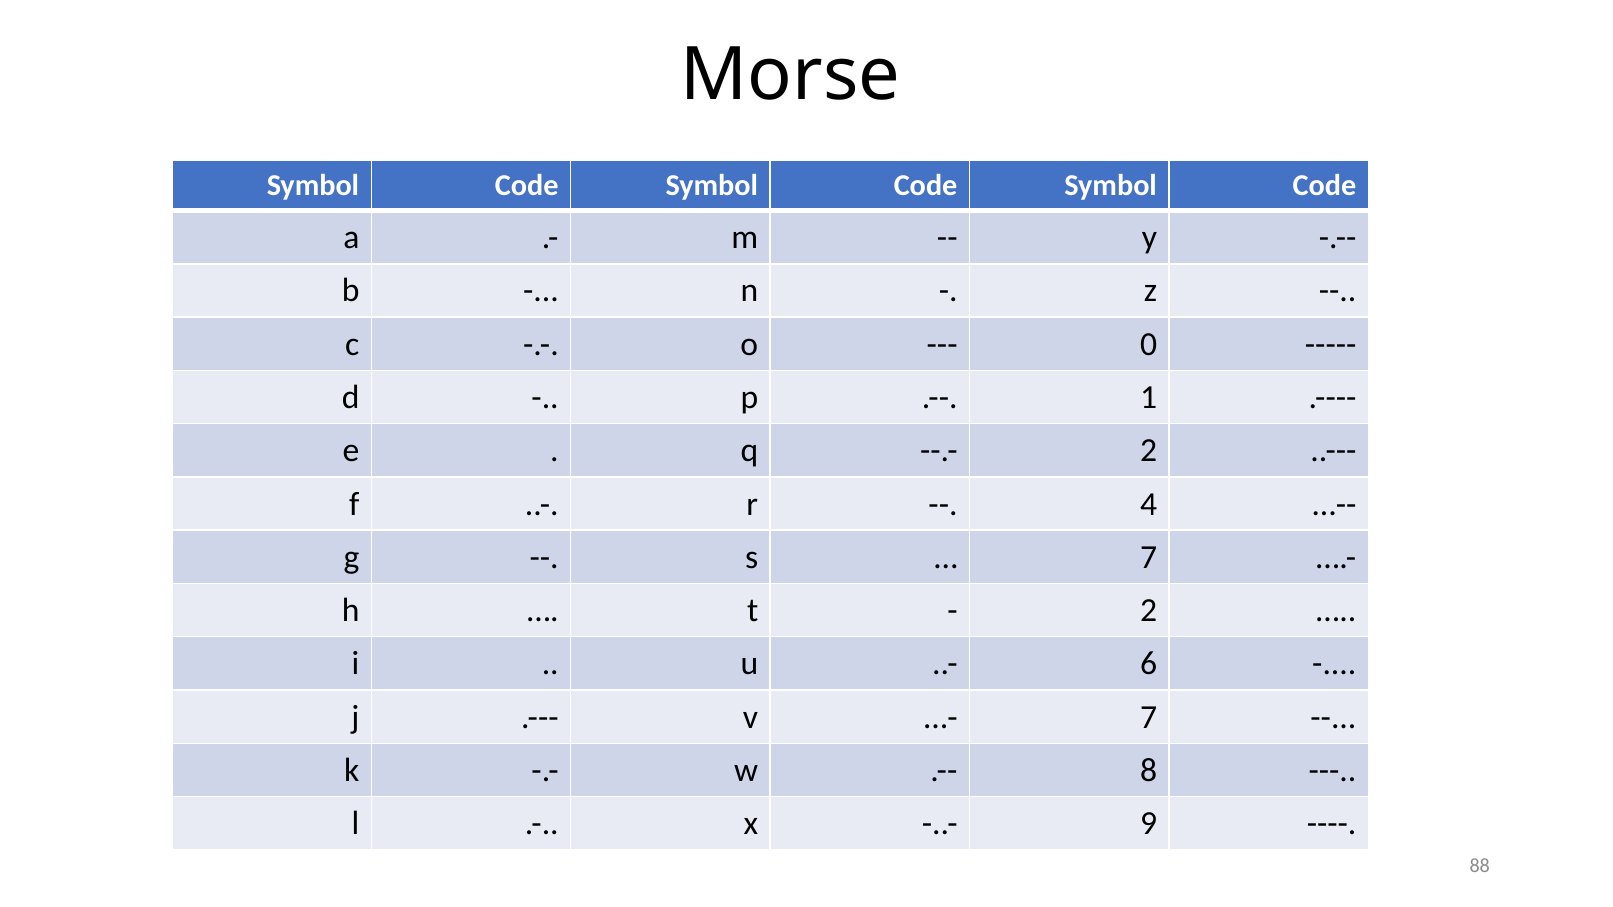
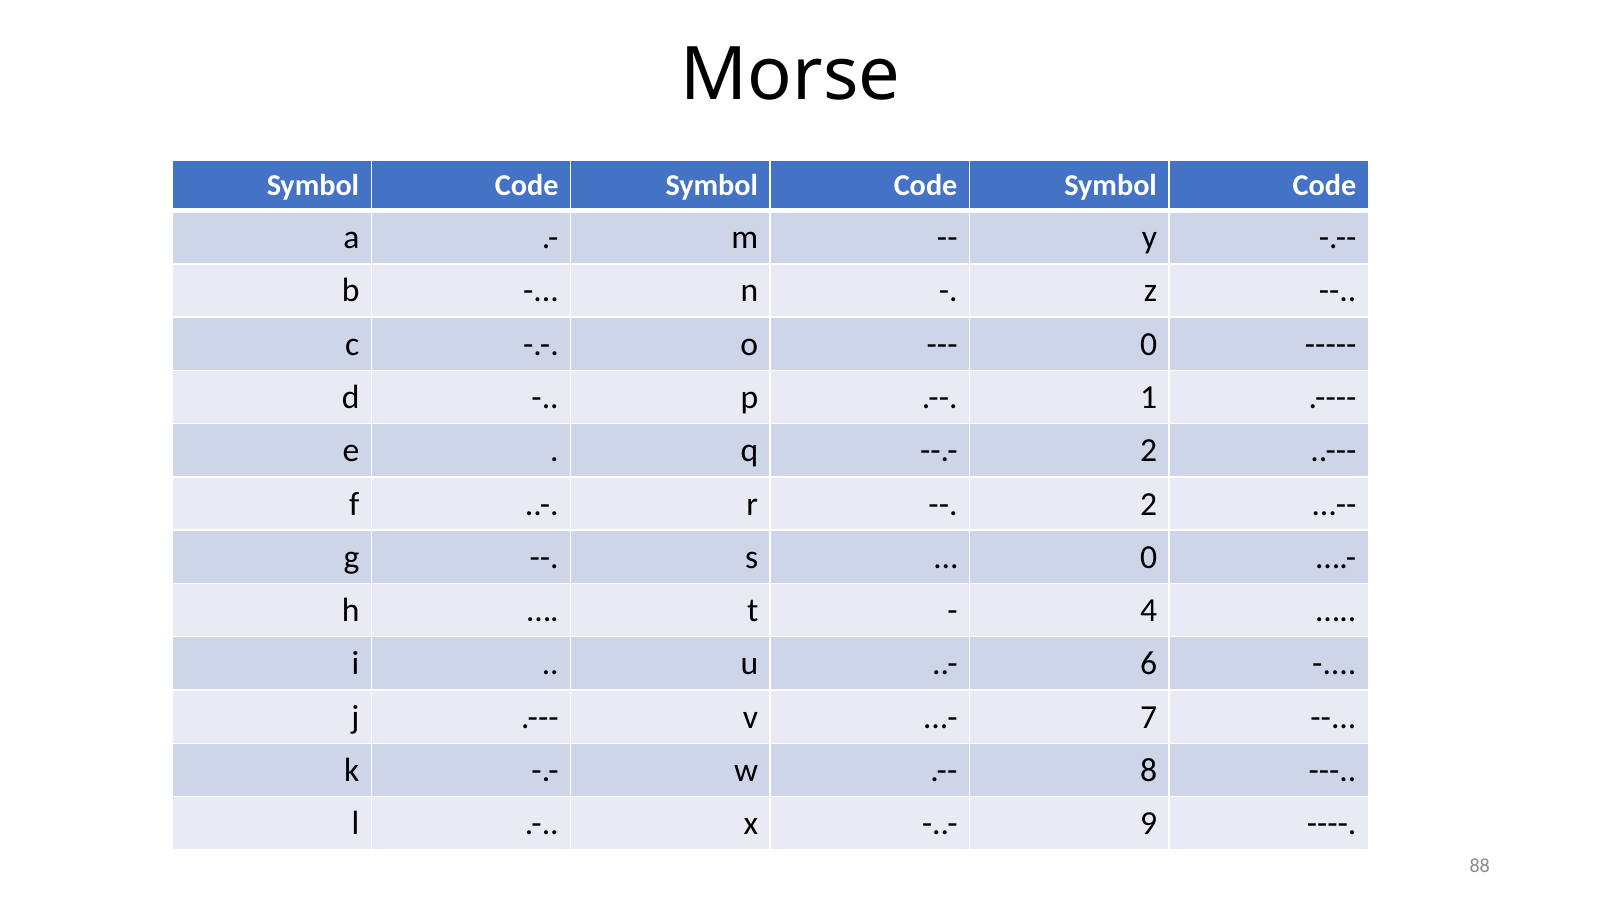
4: 4 -> 2 (1149, 504)
7: 7 -> 0 (1149, 557)
2: 2 -> 4 (1149, 611)
